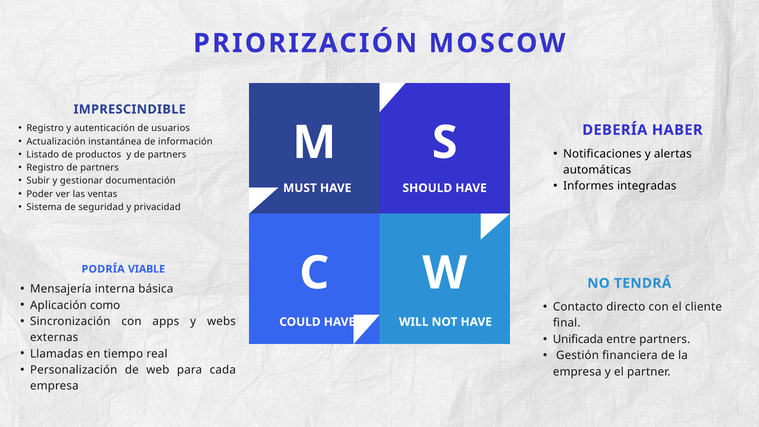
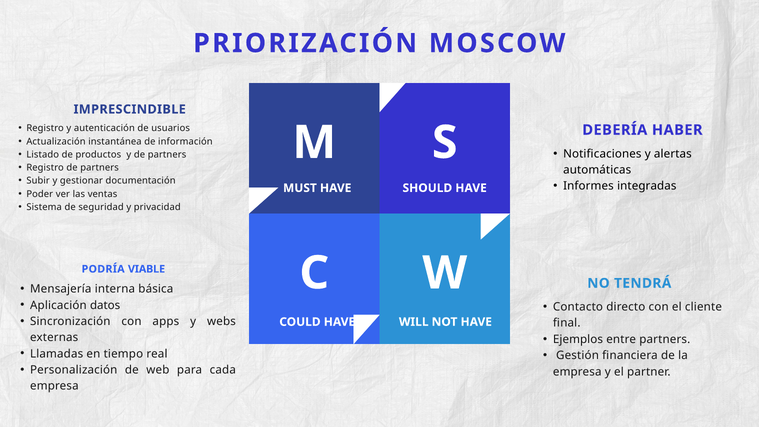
como: como -> datos (105, 305)
Unificada: Unificada -> Ejemplos (578, 339)
